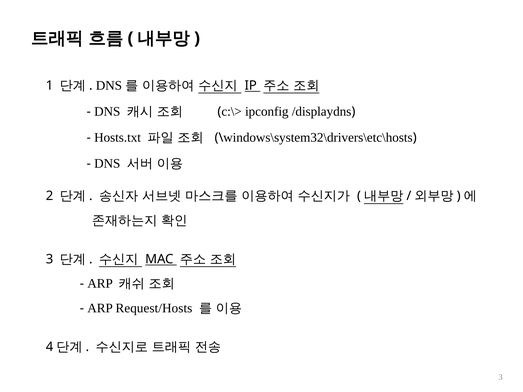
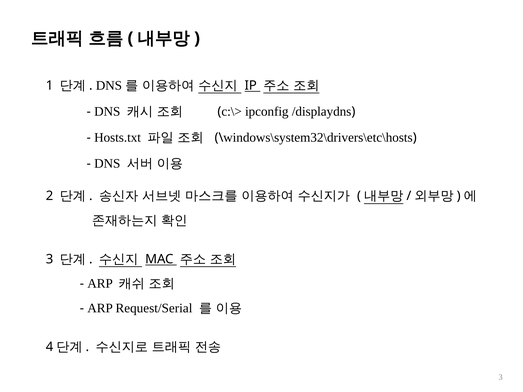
Request/Hosts: Request/Hosts -> Request/Serial (154, 308)
